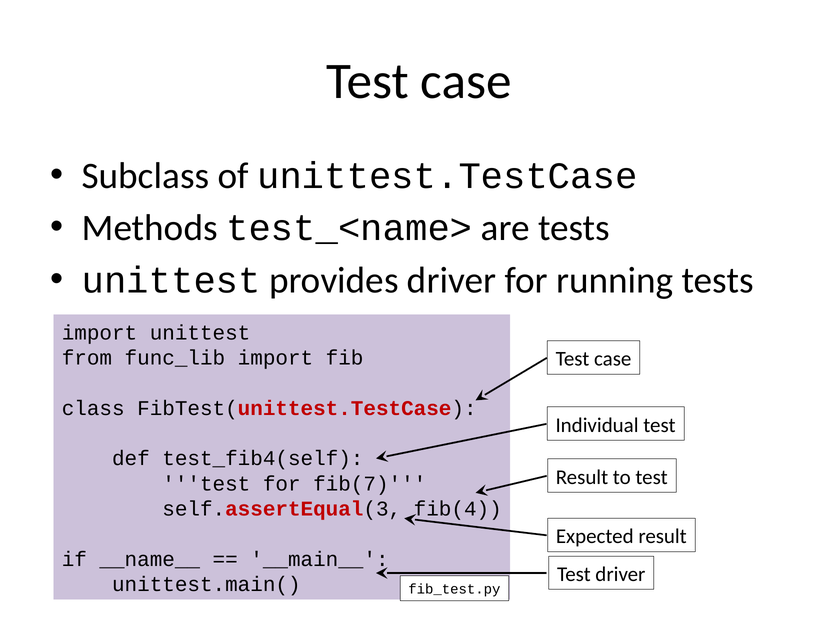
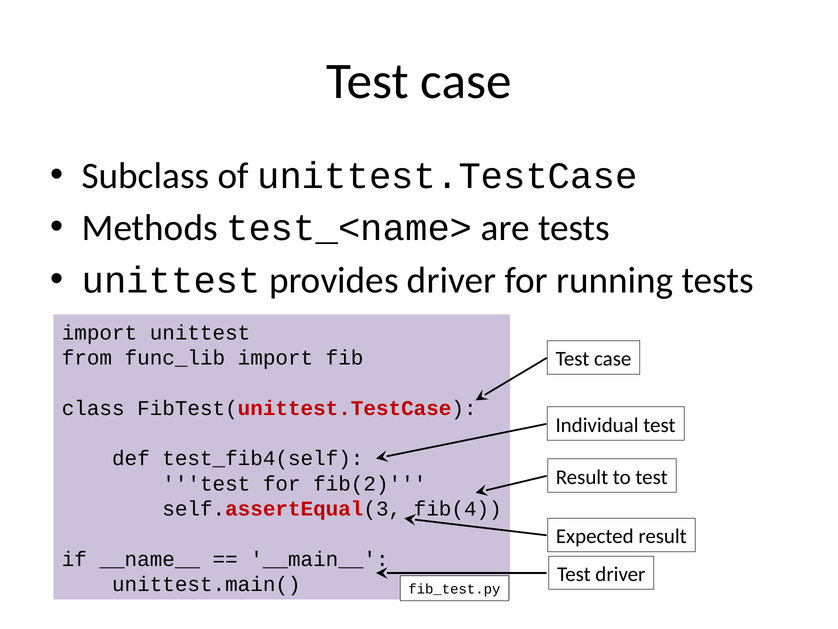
fib(7: fib(7 -> fib(2 (370, 483)
